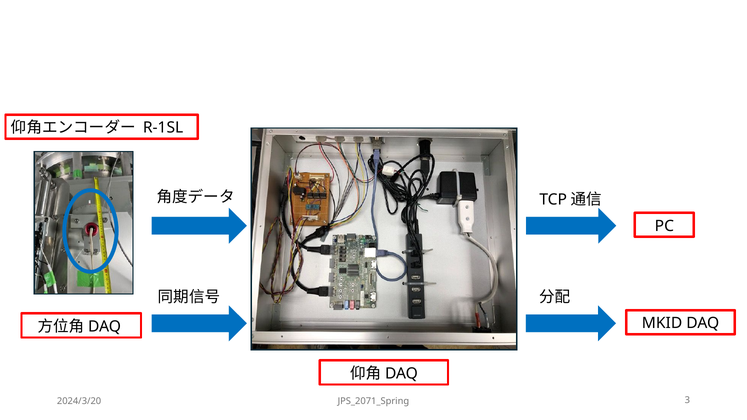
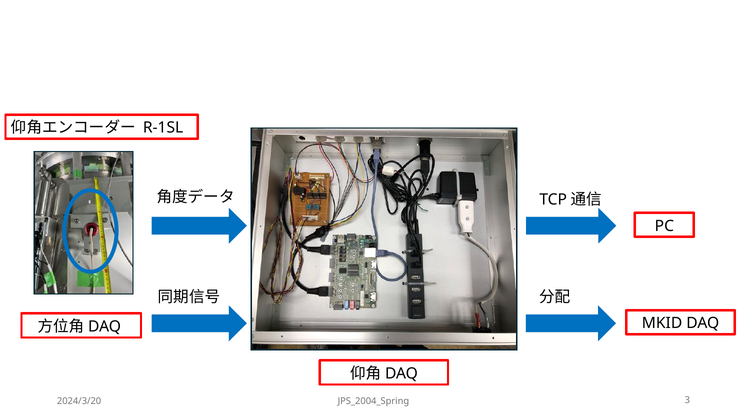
JPS_2071_Spring: JPS_2071_Spring -> JPS_2004_Spring (373, 401)
